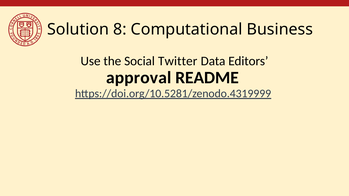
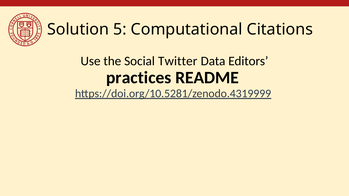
8: 8 -> 5 (120, 29)
Business: Business -> Citations (280, 29)
approval: approval -> practices (139, 78)
